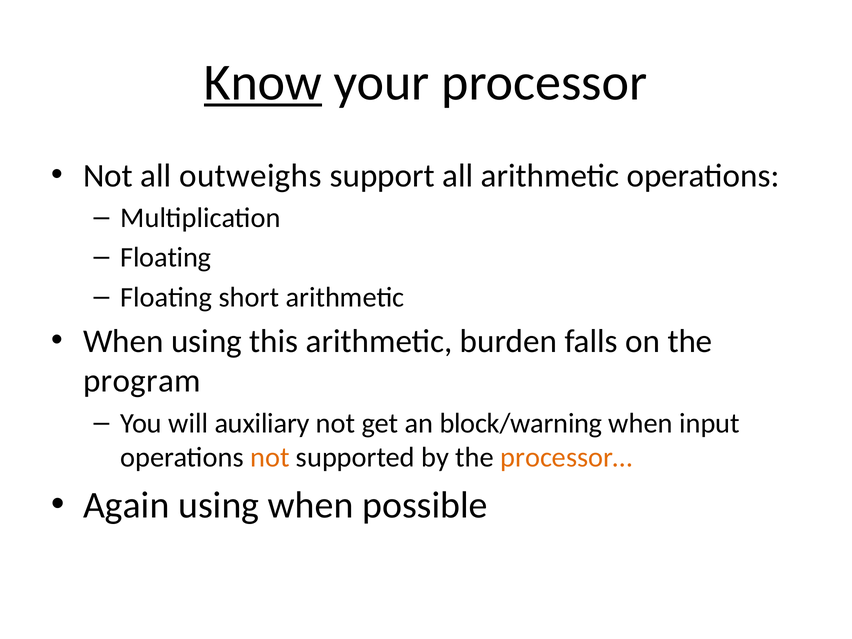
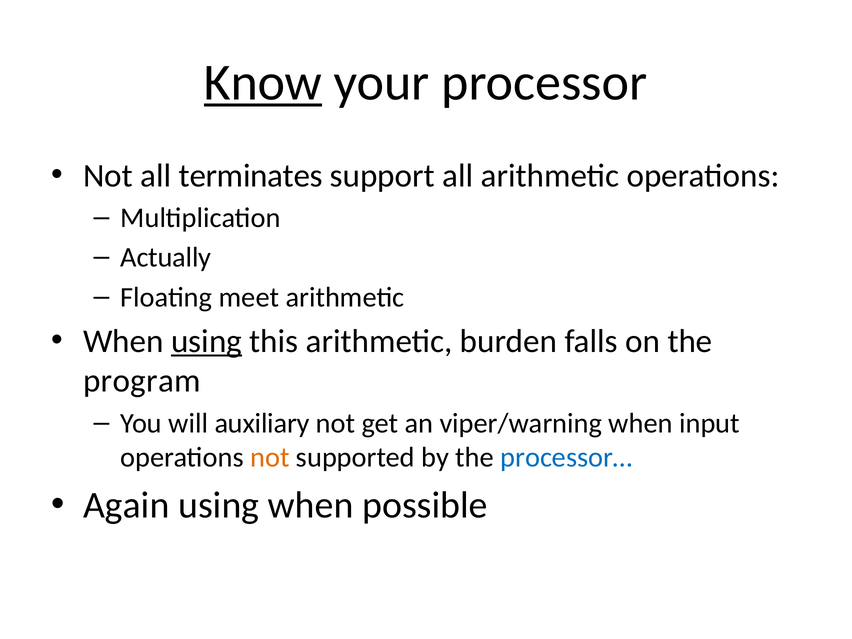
outweighs: outweighs -> terminates (251, 176)
Floating: Floating -> Actually (166, 258)
short: short -> meet (249, 297)
using underline: none -> present (207, 341)
block/warning: block/warning -> viper/warning (521, 423)
processor… colour: orange -> blue (566, 457)
